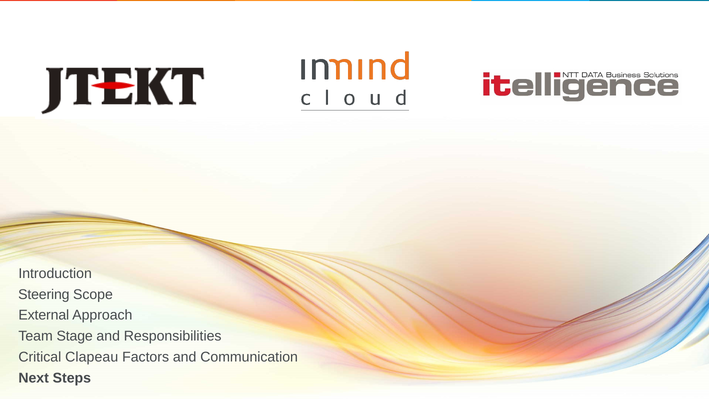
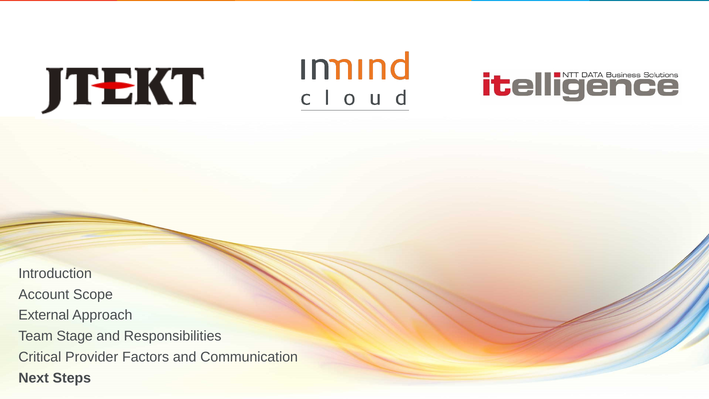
Steering: Steering -> Account (44, 294)
Clapeau: Clapeau -> Provider (92, 357)
